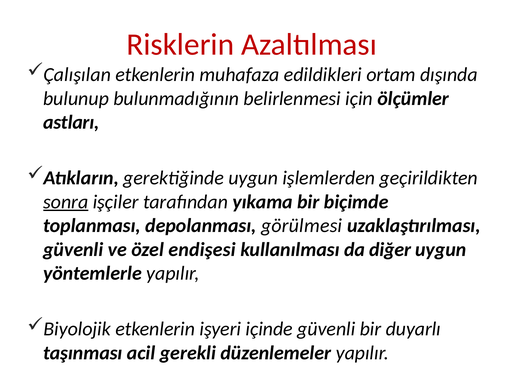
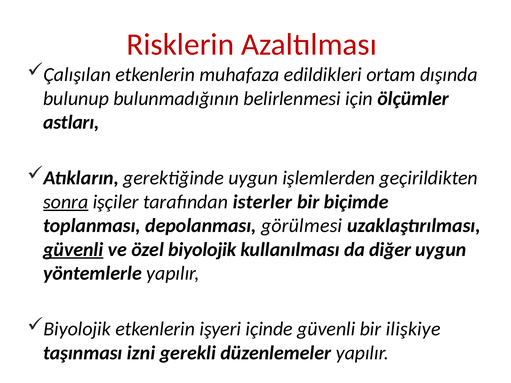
yıkama: yıkama -> isterler (262, 202)
güvenli underline: none -> present (73, 250)
özel endişesi: endişesi -> biyolojik (202, 250)
duyarlı: duyarlı -> ilişkiye (413, 329)
acil: acil -> izni (141, 353)
